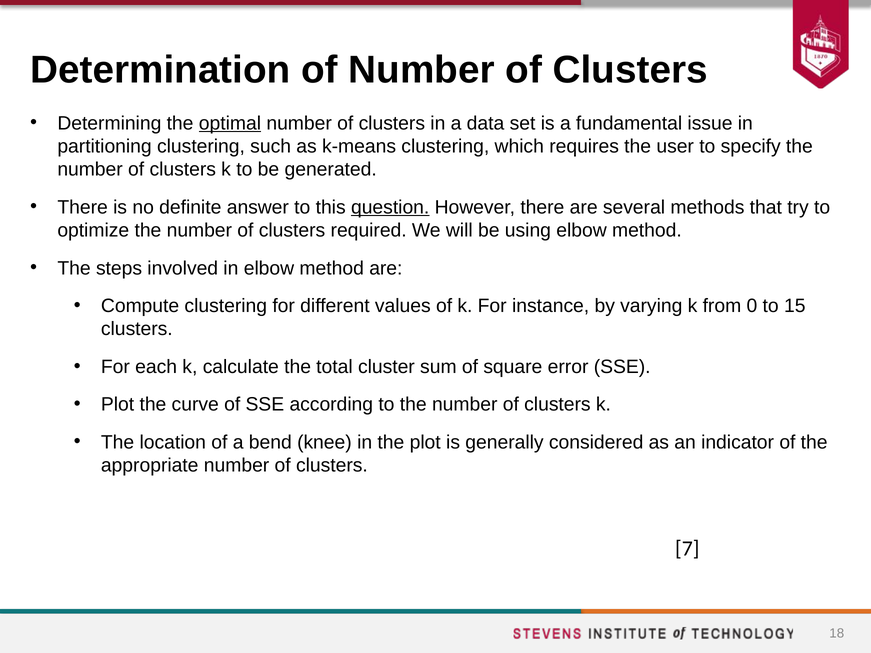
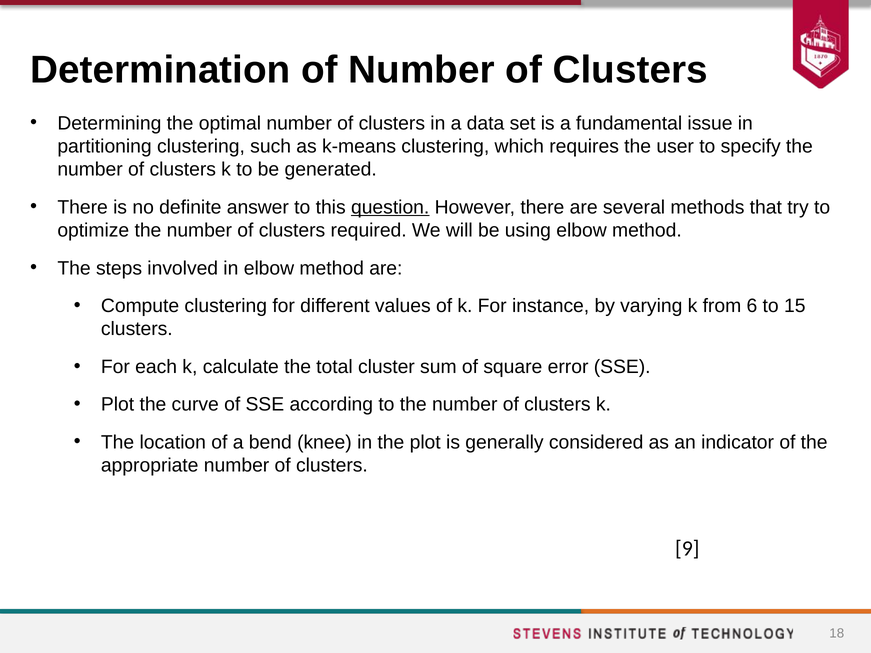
optimal underline: present -> none (230, 123)
0: 0 -> 6 (752, 306)
7: 7 -> 9 (687, 549)
